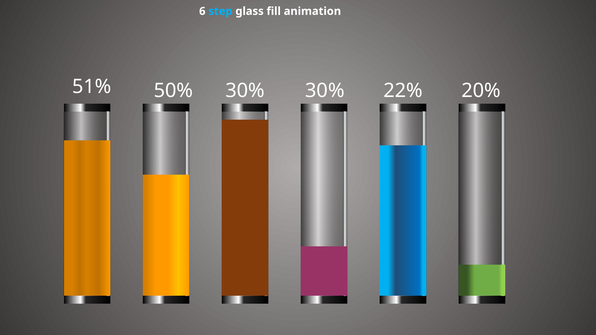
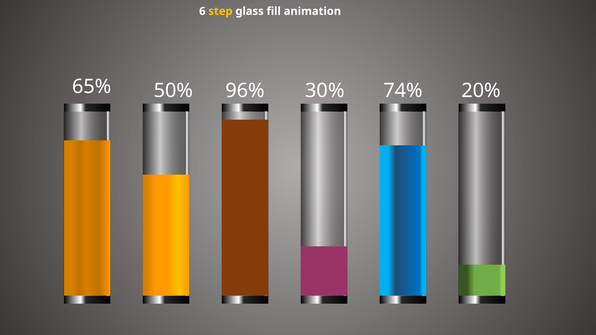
step colour: light blue -> yellow (220, 11)
51%: 51% -> 65% (92, 87)
50% 30%: 30% -> 96% (245, 91)
22%: 22% -> 74% (403, 91)
